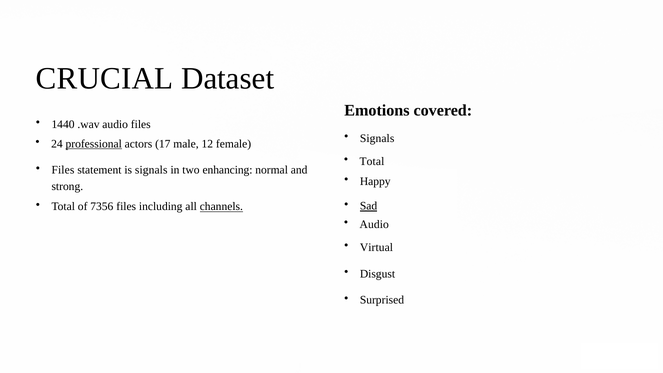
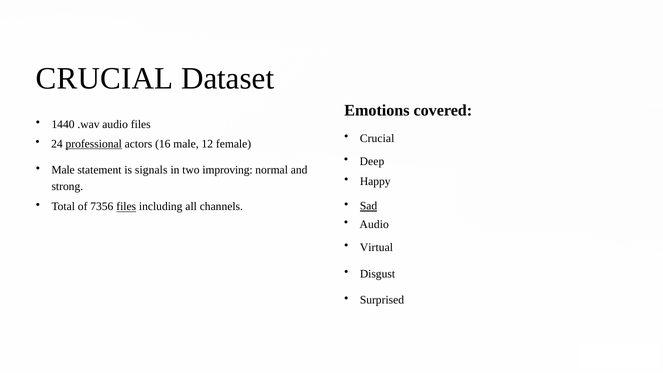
Signals: Signals -> Crucial (377, 138)
17: 17 -> 16 (163, 144)
Total: Total -> Deep (372, 161)
Files: Files -> Male (63, 170)
enhancing: enhancing -> improving (228, 170)
files underline: none -> present (126, 207)
channels underline: present -> none (221, 207)
